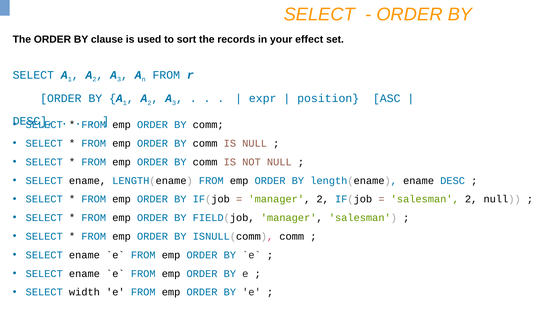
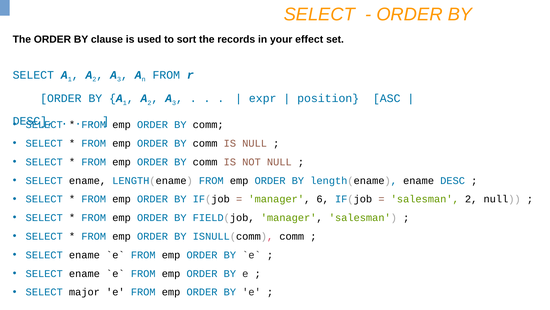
manager 2: 2 -> 6 (323, 199)
width: width -> major (84, 292)
